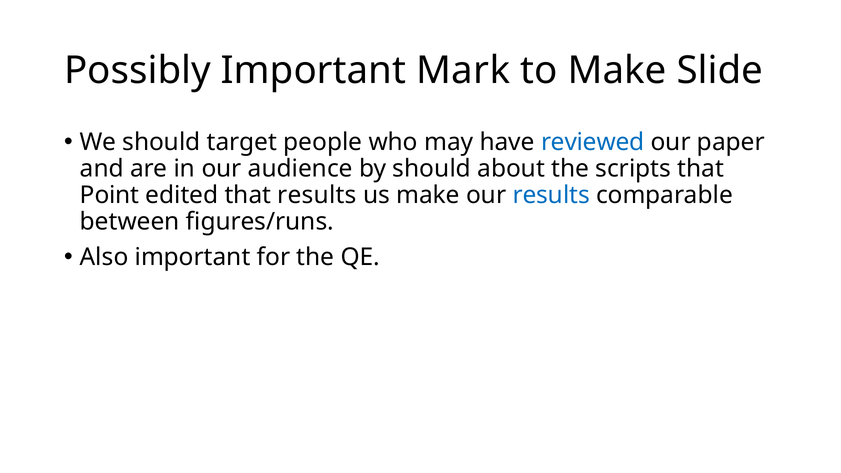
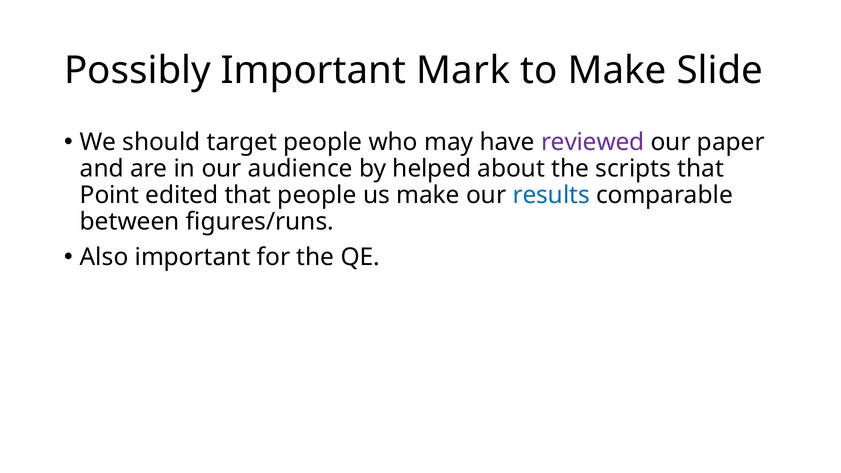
reviewed colour: blue -> purple (593, 142)
by should: should -> helped (432, 169)
that results: results -> people (317, 195)
